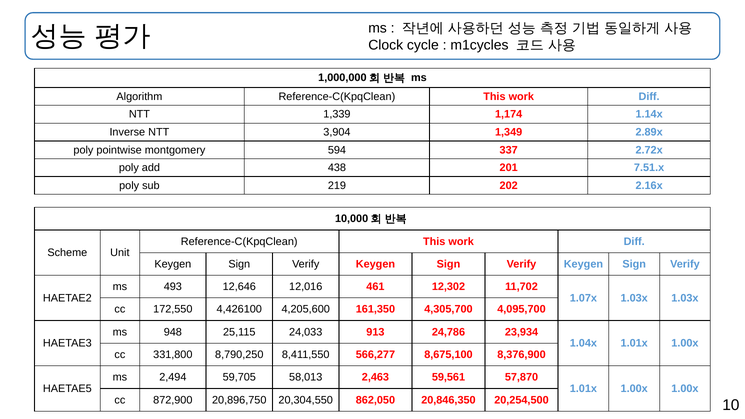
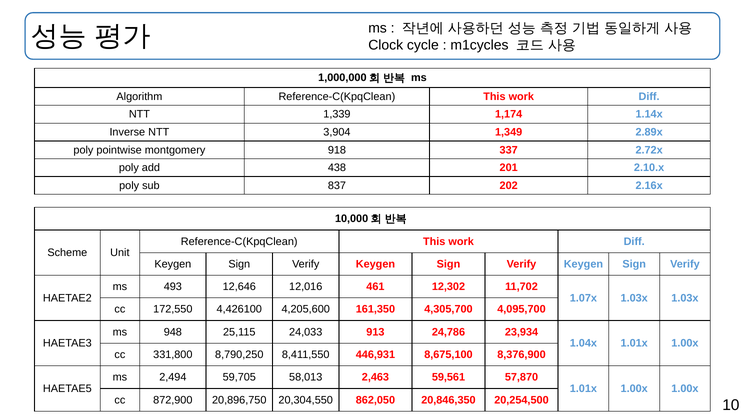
594: 594 -> 918 (337, 150)
7.51.x: 7.51.x -> 2.10.x (649, 168)
219: 219 -> 837 (337, 186)
566,277: 566,277 -> 446,931 (375, 355)
